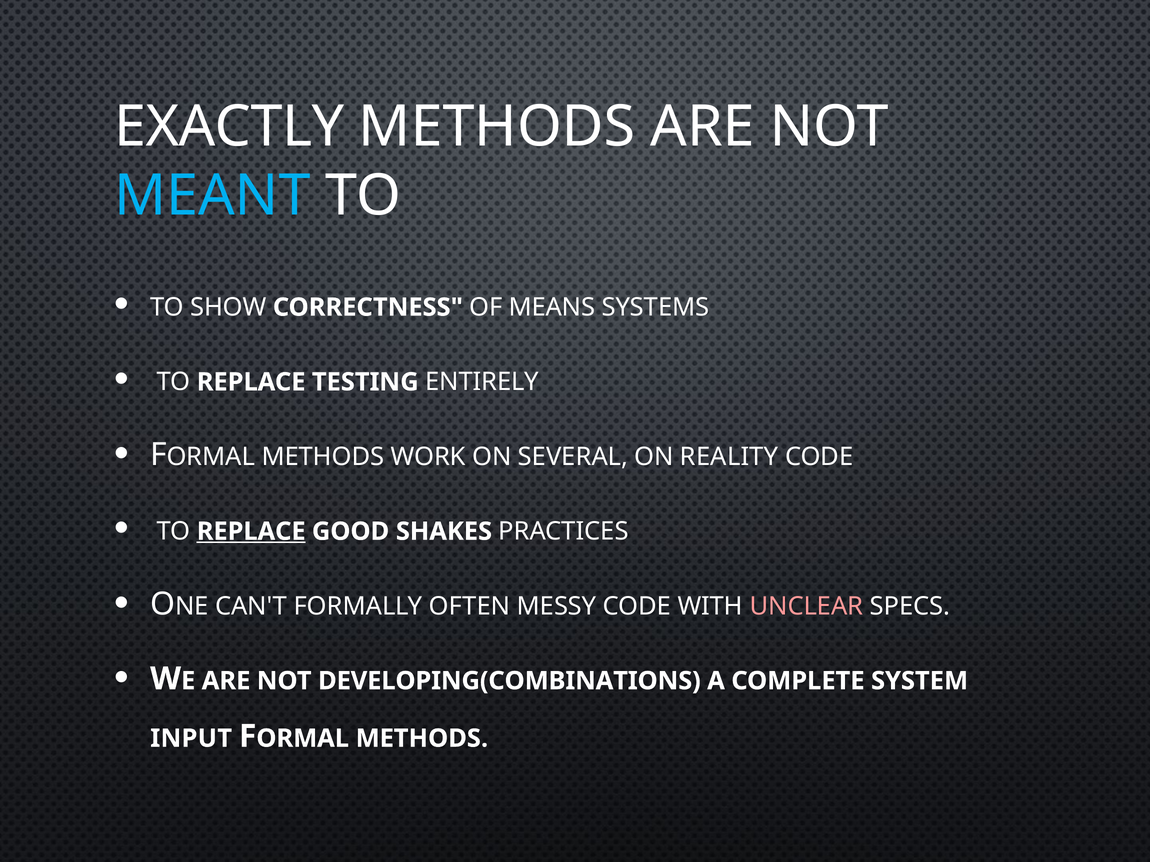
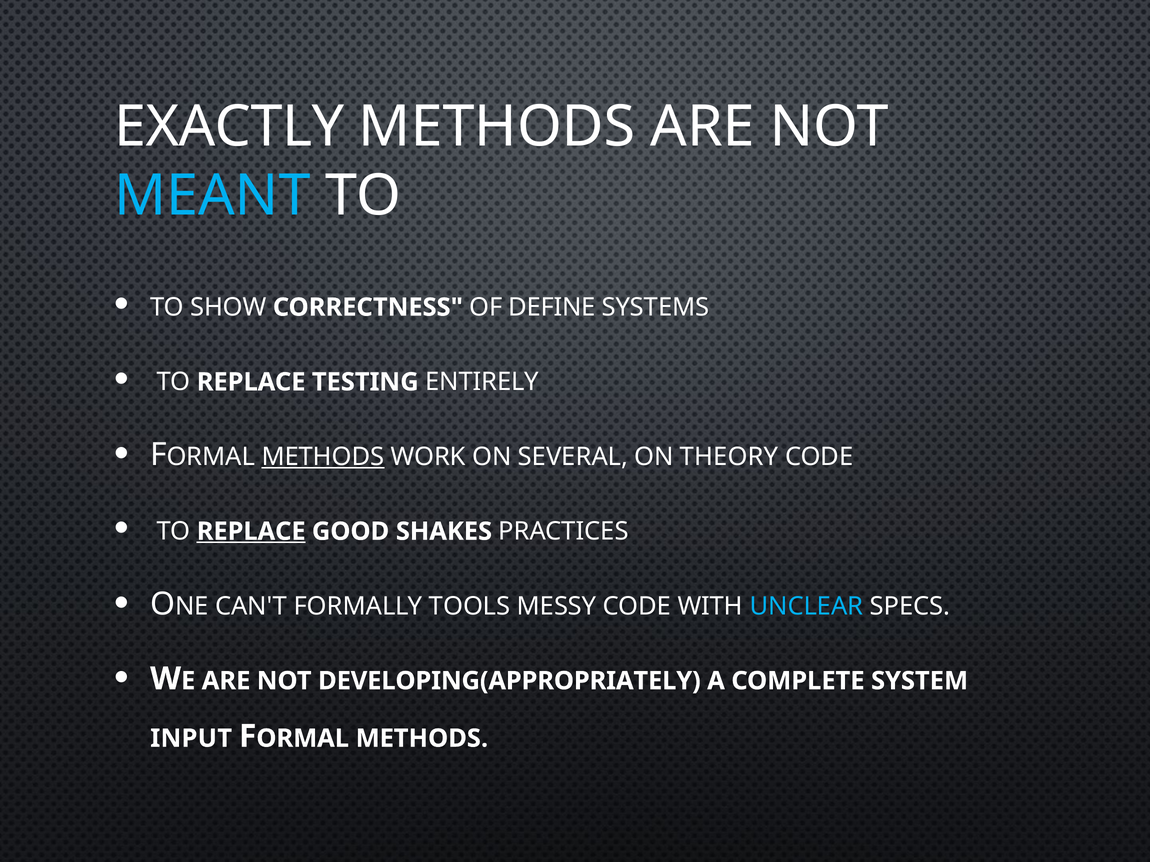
MEANS: MEANS -> DEFINE (552, 307)
METHODS underline: none -> present (323, 457)
REALITY: REALITY -> THEORY (729, 457)
OFTEN: OFTEN -> TOOLS (470, 607)
UNCLEAR colour: pink -> light blue (806, 607)
DEVELOPING(COMBINATIONS: DEVELOPING(COMBINATIONS -> DEVELOPING(APPROPRIATELY (509, 681)
